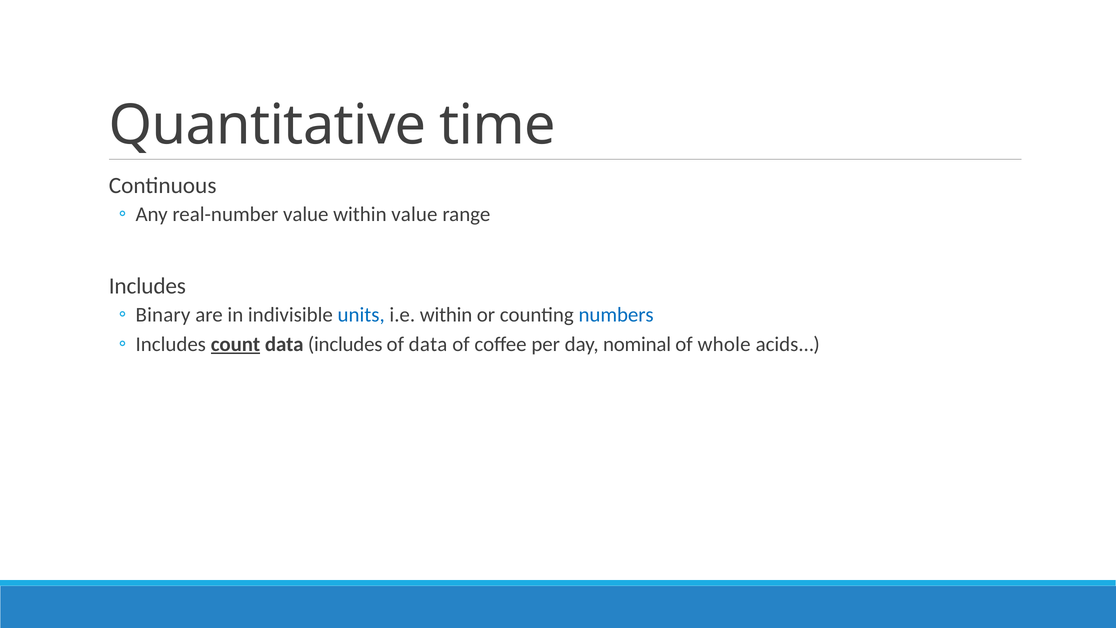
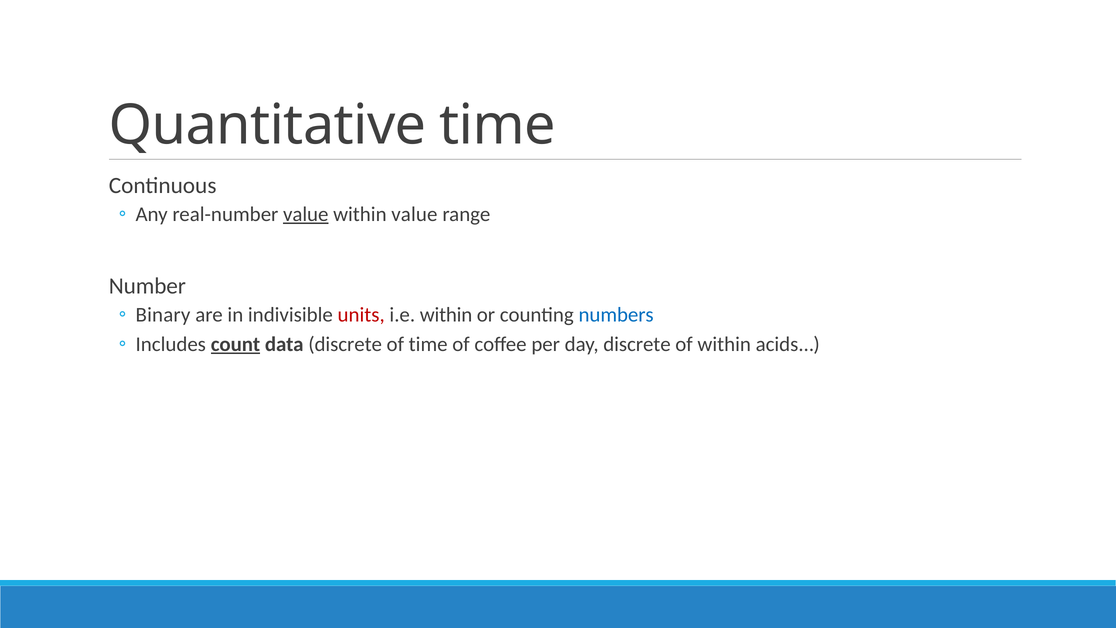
value underline: none -> present (306, 214)
Includes: Includes -> Number (147, 286)
units colour: blue -> red (361, 315)
data includes: includes -> discrete (345, 344)
of data: data -> time (428, 344)
day nominal: nominal -> discrete (637, 344)
of whole: whole -> within (724, 344)
